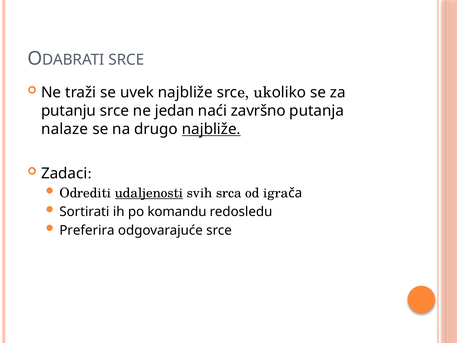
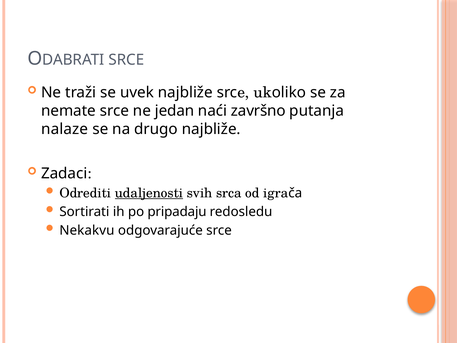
putanju: putanju -> nemate (68, 111)
najbliže underline: present -> none (211, 129)
komandu: komandu -> pripadaju (177, 212)
Preferira: Preferira -> Nekakvu (87, 230)
